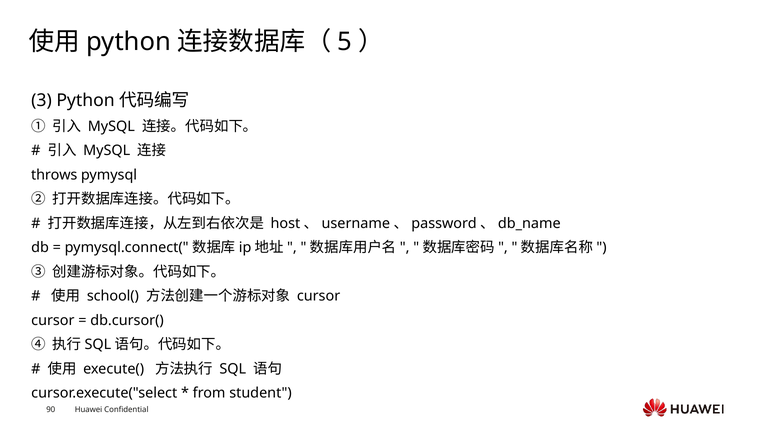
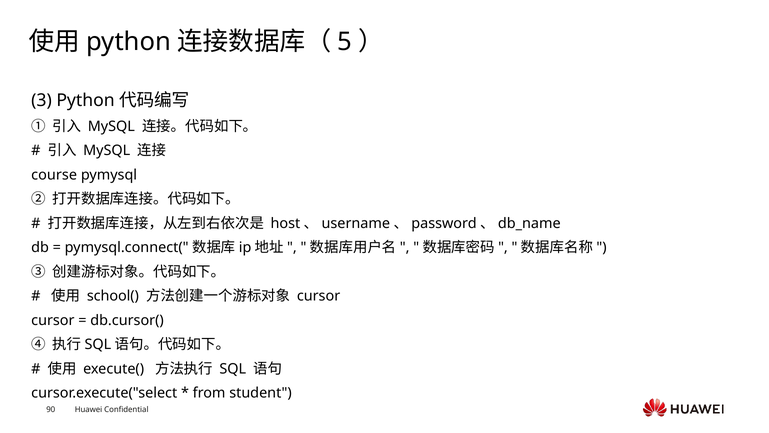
throws: throws -> course (54, 175)
